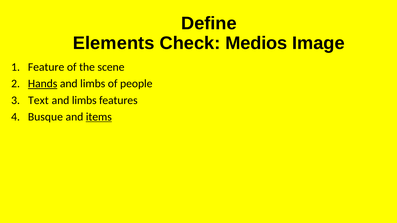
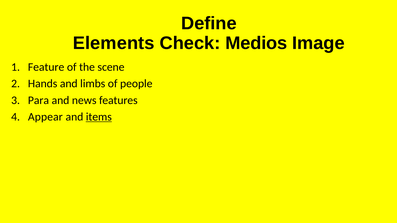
Hands underline: present -> none (43, 84)
Text: Text -> Para (38, 100)
limbs: limbs -> news (84, 100)
Busque: Busque -> Appear (45, 117)
